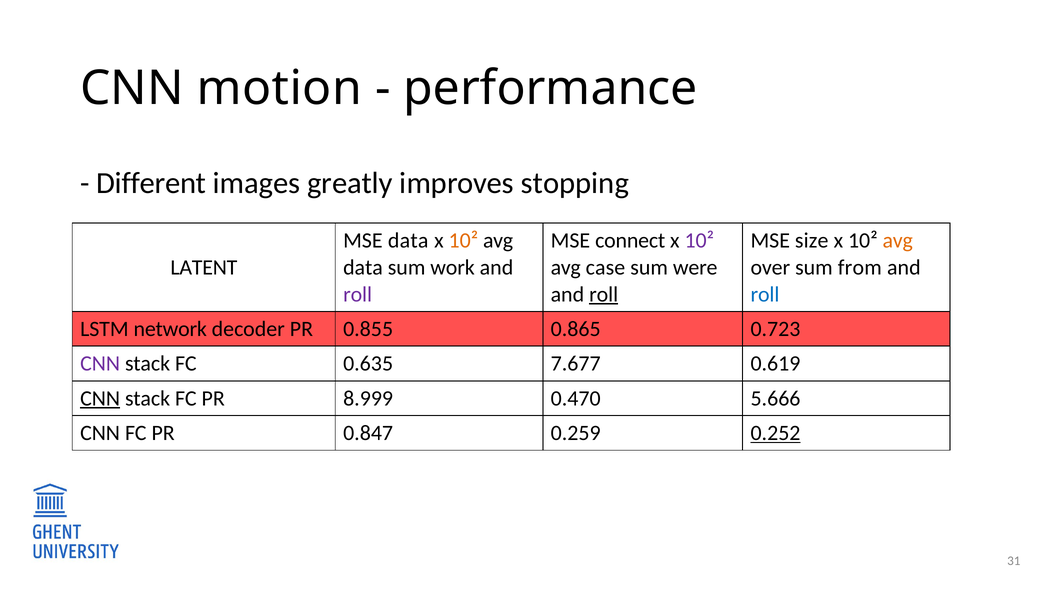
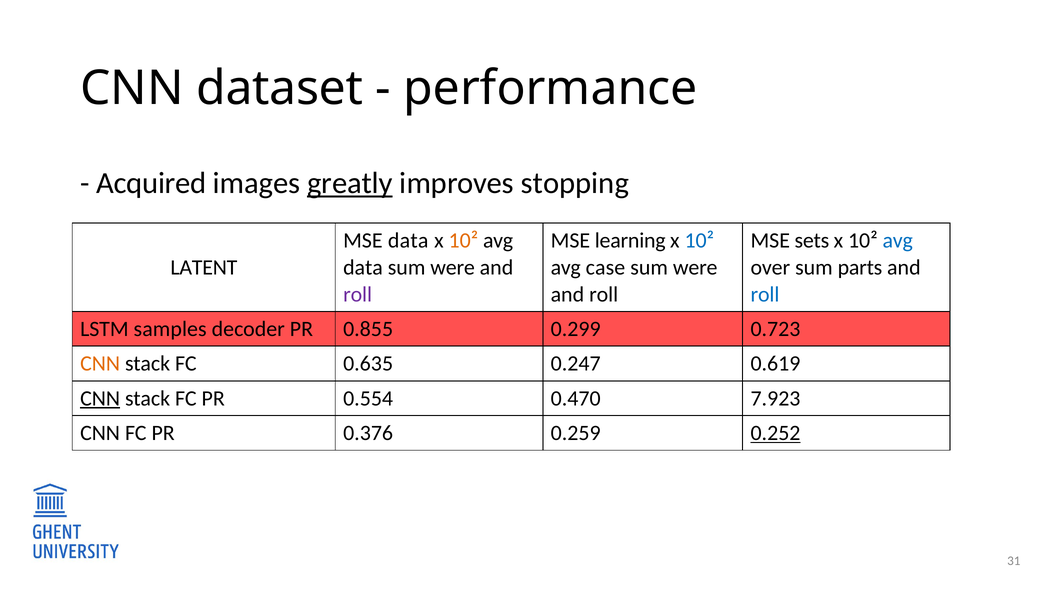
motion: motion -> dataset (280, 88)
Different: Different -> Acquired (151, 183)
greatly underline: none -> present (350, 183)
connect: connect -> learning (630, 241)
10² colour: purple -> blue (699, 241)
size: size -> sets (812, 241)
avg colour: orange -> blue (898, 241)
work: work -> were (453, 268)
from: from -> parts (860, 268)
roll underline: present -> none (604, 294)
network: network -> samples (170, 329)
0.865: 0.865 -> 0.299 (576, 329)
CNN colour: purple -> orange (100, 364)
7.677: 7.677 -> 0.247 (576, 364)
8.999: 8.999 -> 0.554 (368, 399)
5.666: 5.666 -> 7.923 (775, 399)
0.847: 0.847 -> 0.376 (368, 433)
